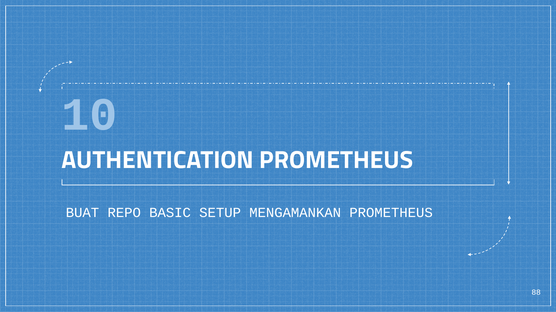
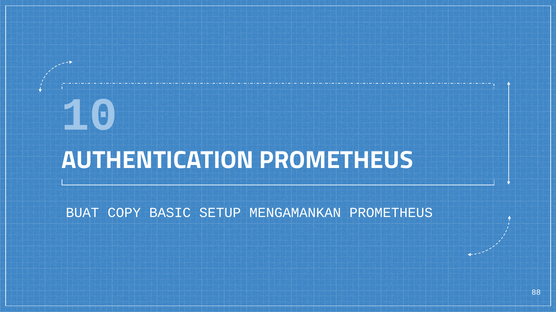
REPO: REPO -> COPY (124, 213)
